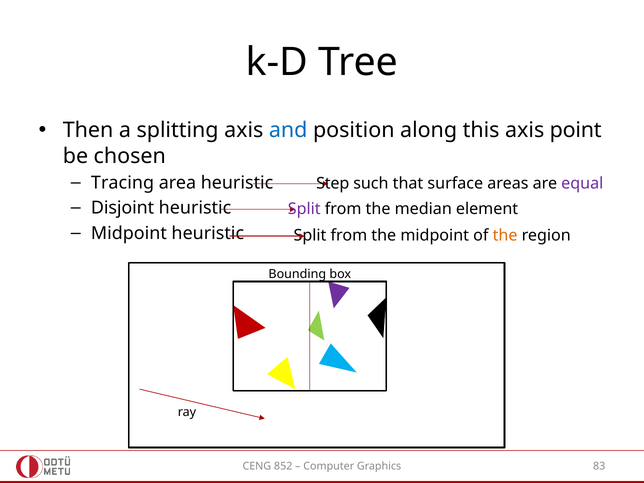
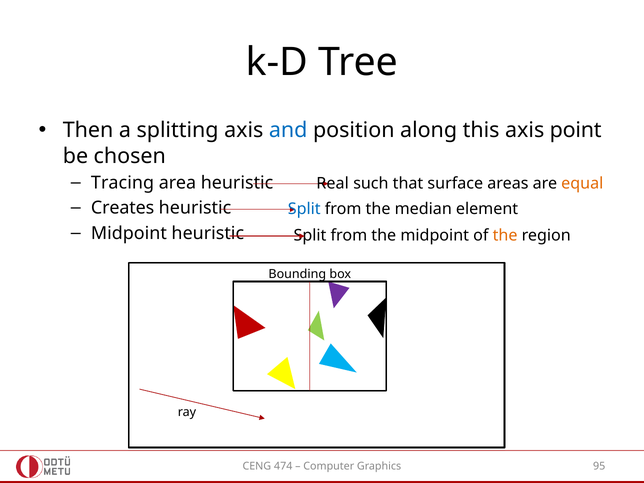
Step: Step -> Real (333, 183)
equal colour: purple -> orange (582, 183)
Disjoint: Disjoint -> Creates (123, 208)
Split colour: purple -> blue (304, 209)
852: 852 -> 474 (283, 466)
83: 83 -> 95 (599, 466)
